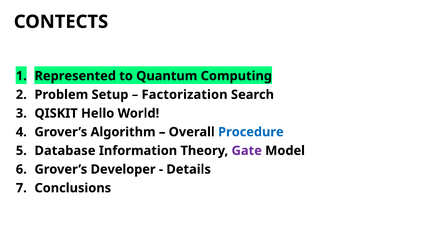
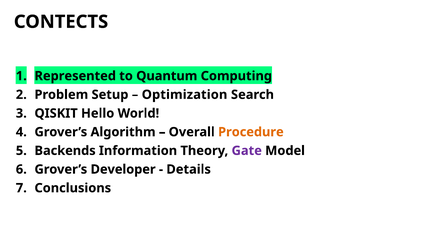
Factorization: Factorization -> Optimization (185, 95)
Procedure colour: blue -> orange (251, 132)
Database: Database -> Backends (65, 150)
